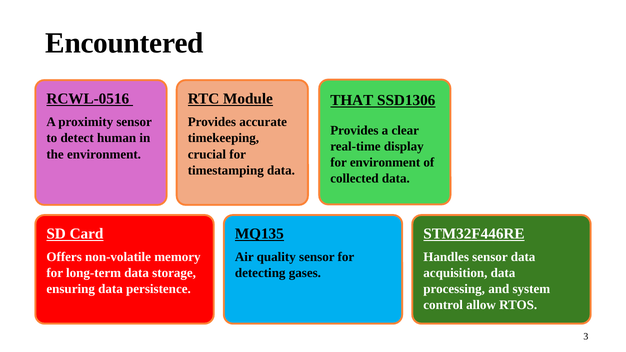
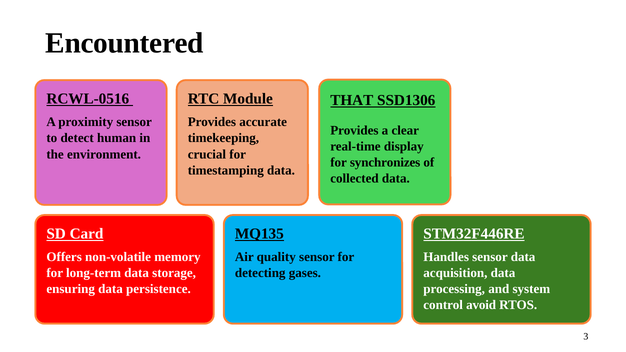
for environment: environment -> synchronizes (385, 162)
allow: allow -> avoid (481, 305)
